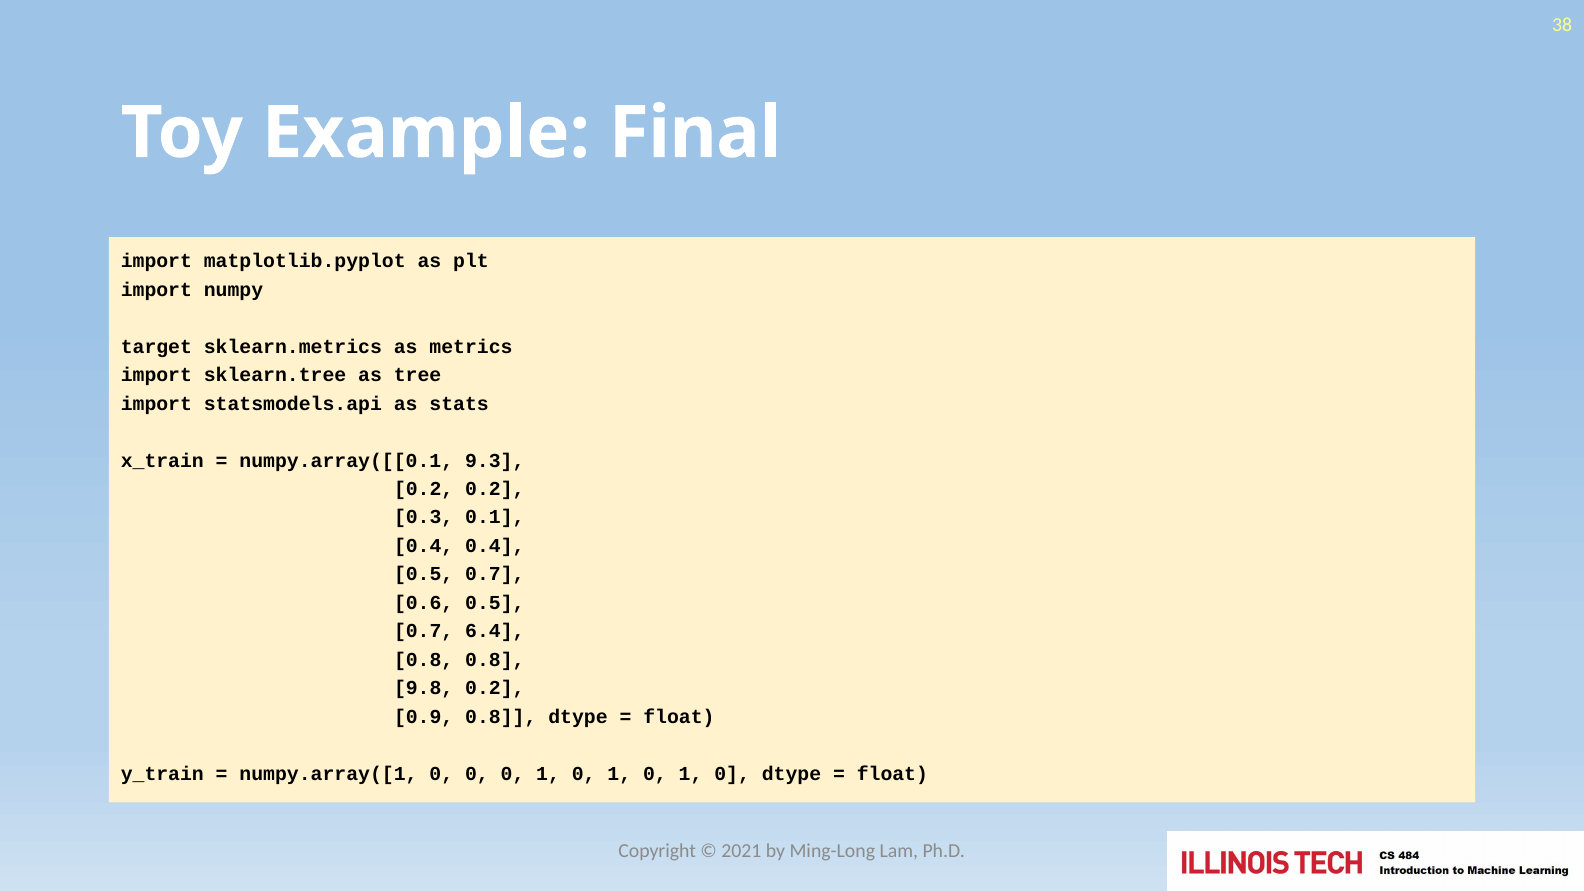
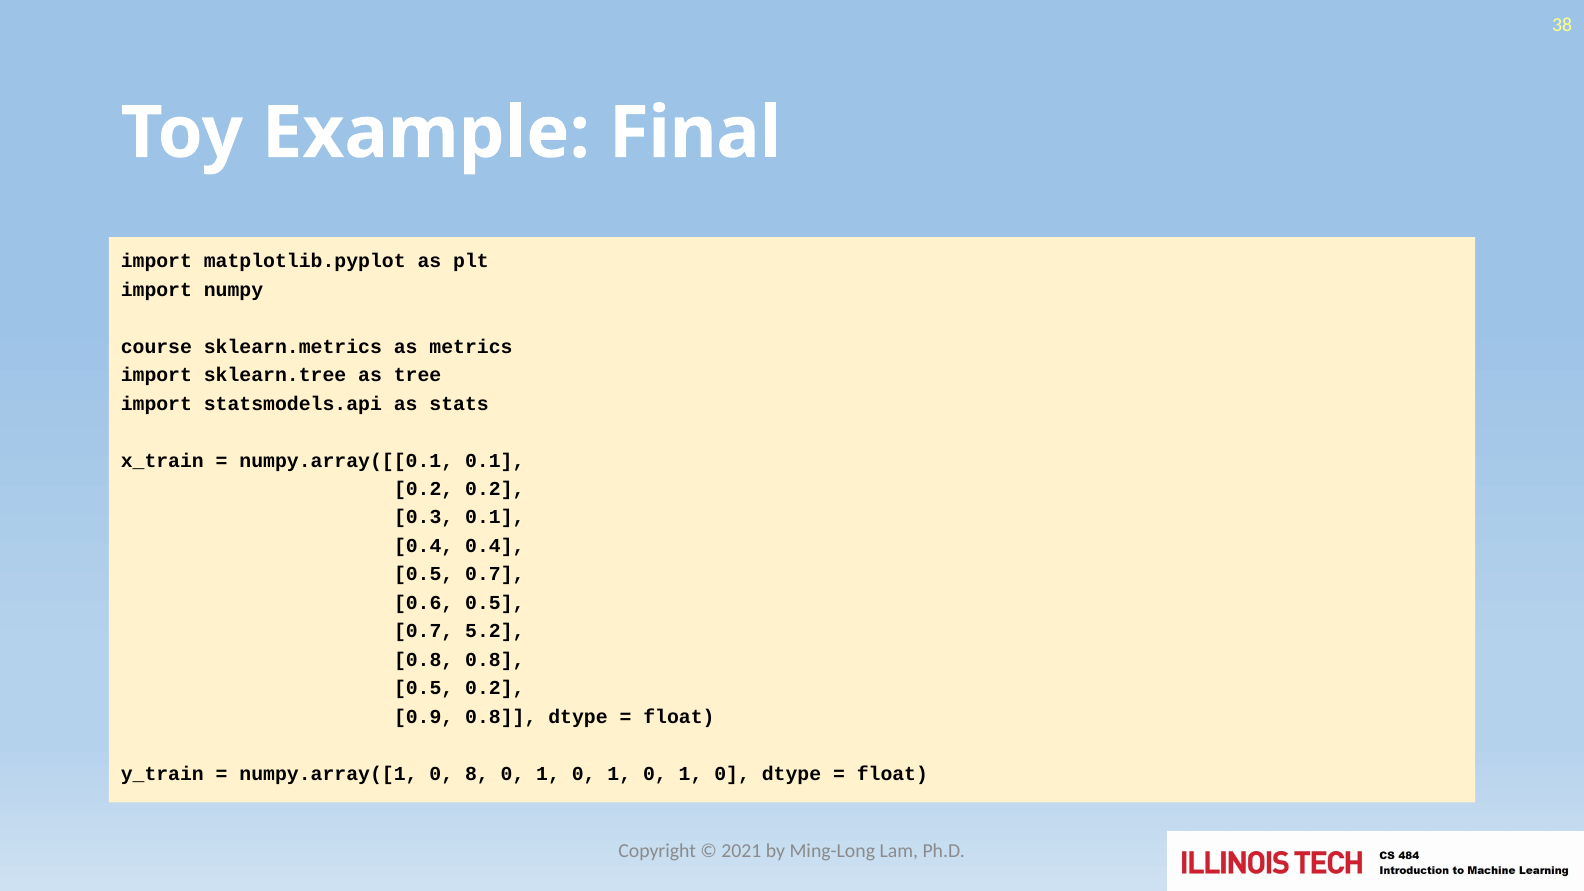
target: target -> course (156, 347)
numpy.array([[0.1 9.3: 9.3 -> 0.1 (495, 460)
6.4: 6.4 -> 5.2 (495, 631)
9.8: 9.8 -> 0.5 (424, 688)
numpy.array([1 0 0: 0 -> 8 (477, 774)
